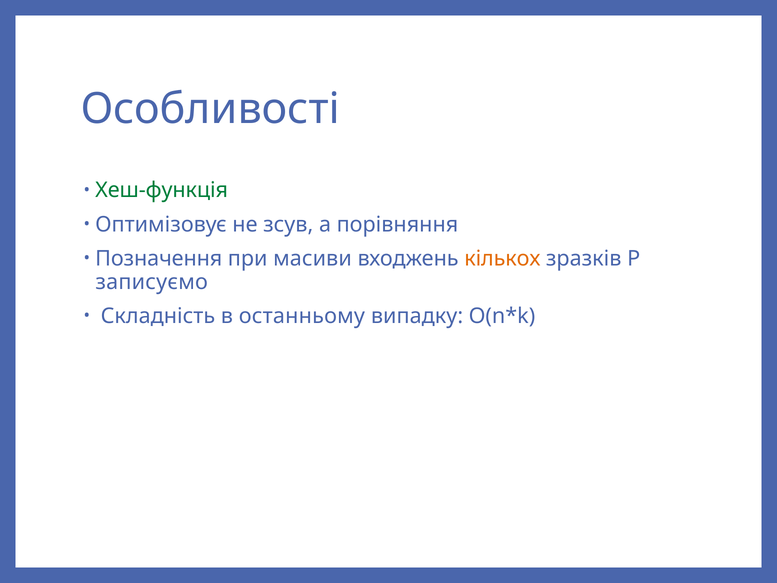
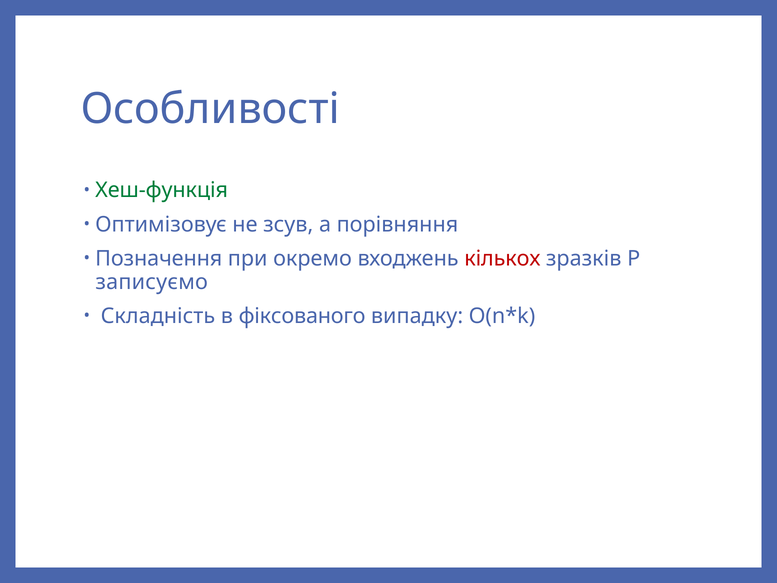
масиви: масиви -> окремо (313, 258)
кількох colour: orange -> red (502, 258)
останньому: останньому -> фіксованого (302, 316)
